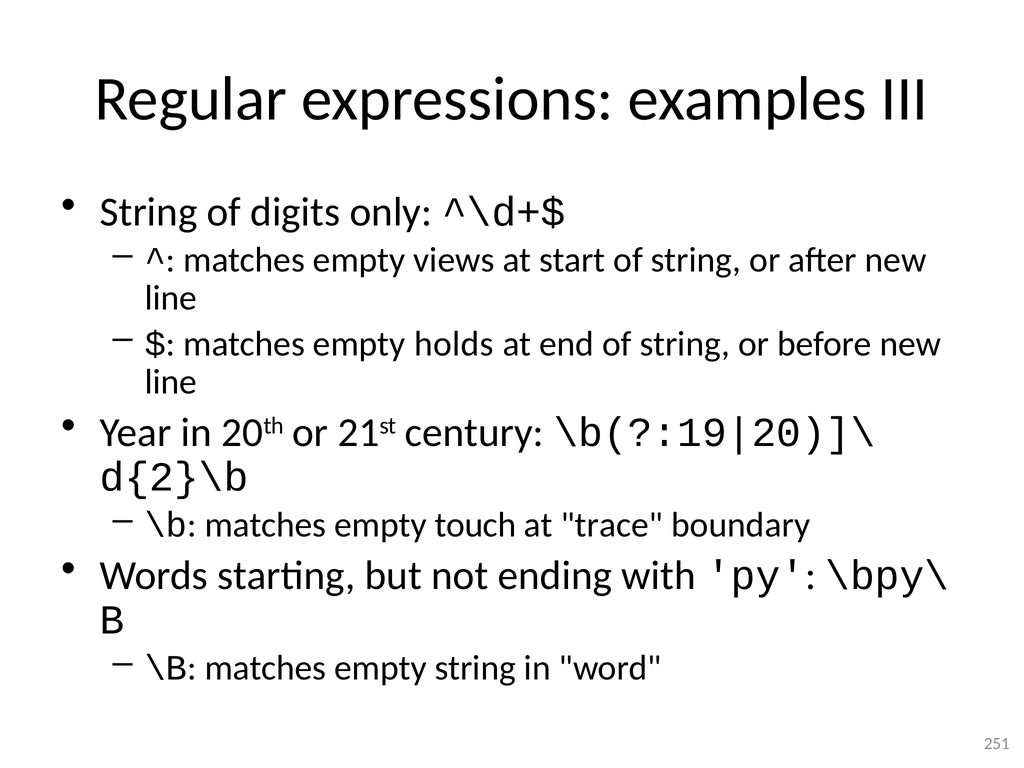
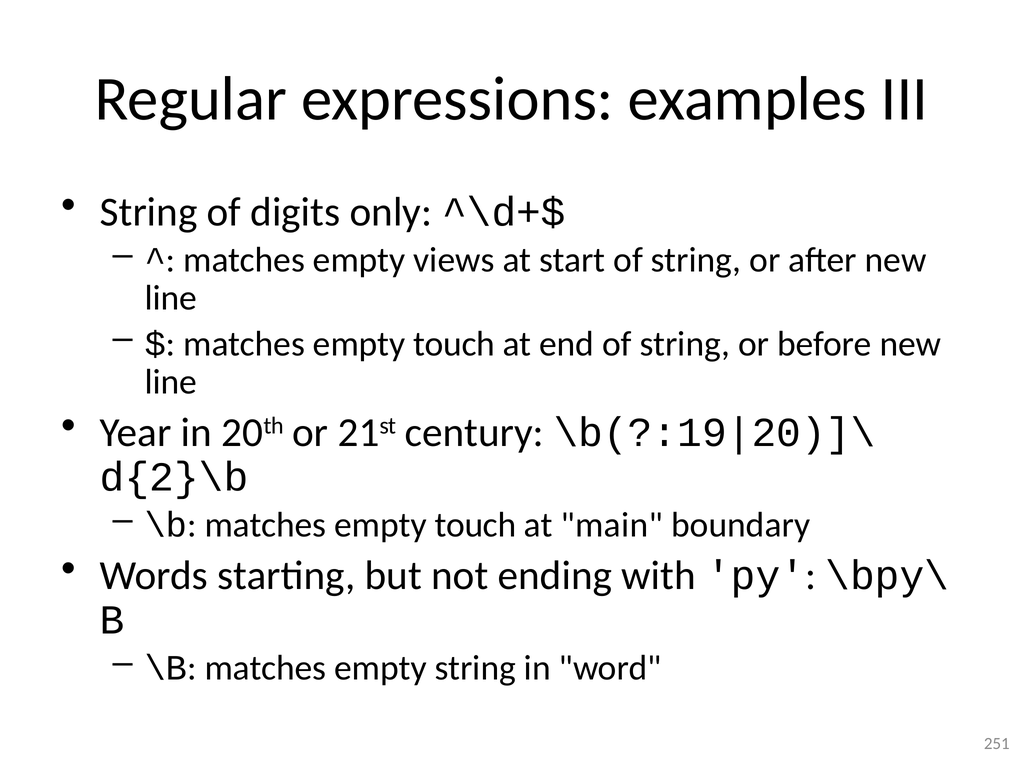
holds: holds -> touch (454, 344)
trace: trace -> main (612, 525)
